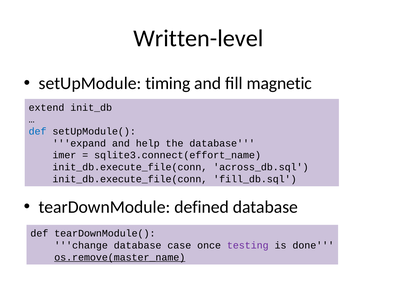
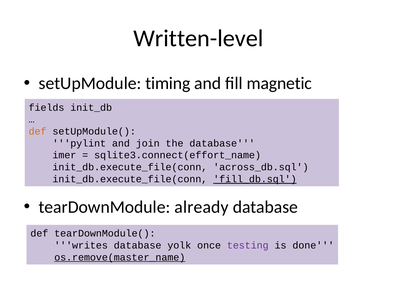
extend: extend -> fields (47, 107)
def colour: blue -> orange (38, 131)
expand: expand -> pylint (79, 143)
help: help -> join (148, 143)
fill_db.sql underline: none -> present (255, 179)
defined: defined -> already (201, 207)
change: change -> writes (81, 245)
case: case -> yolk (179, 245)
